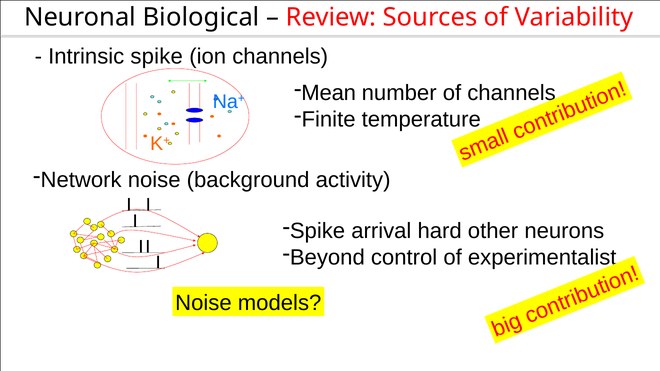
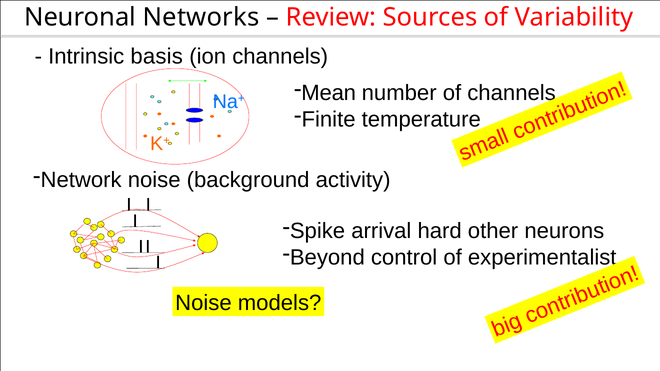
Biological: Biological -> Networks (201, 17)
Intrinsic spike: spike -> basis (157, 56)
